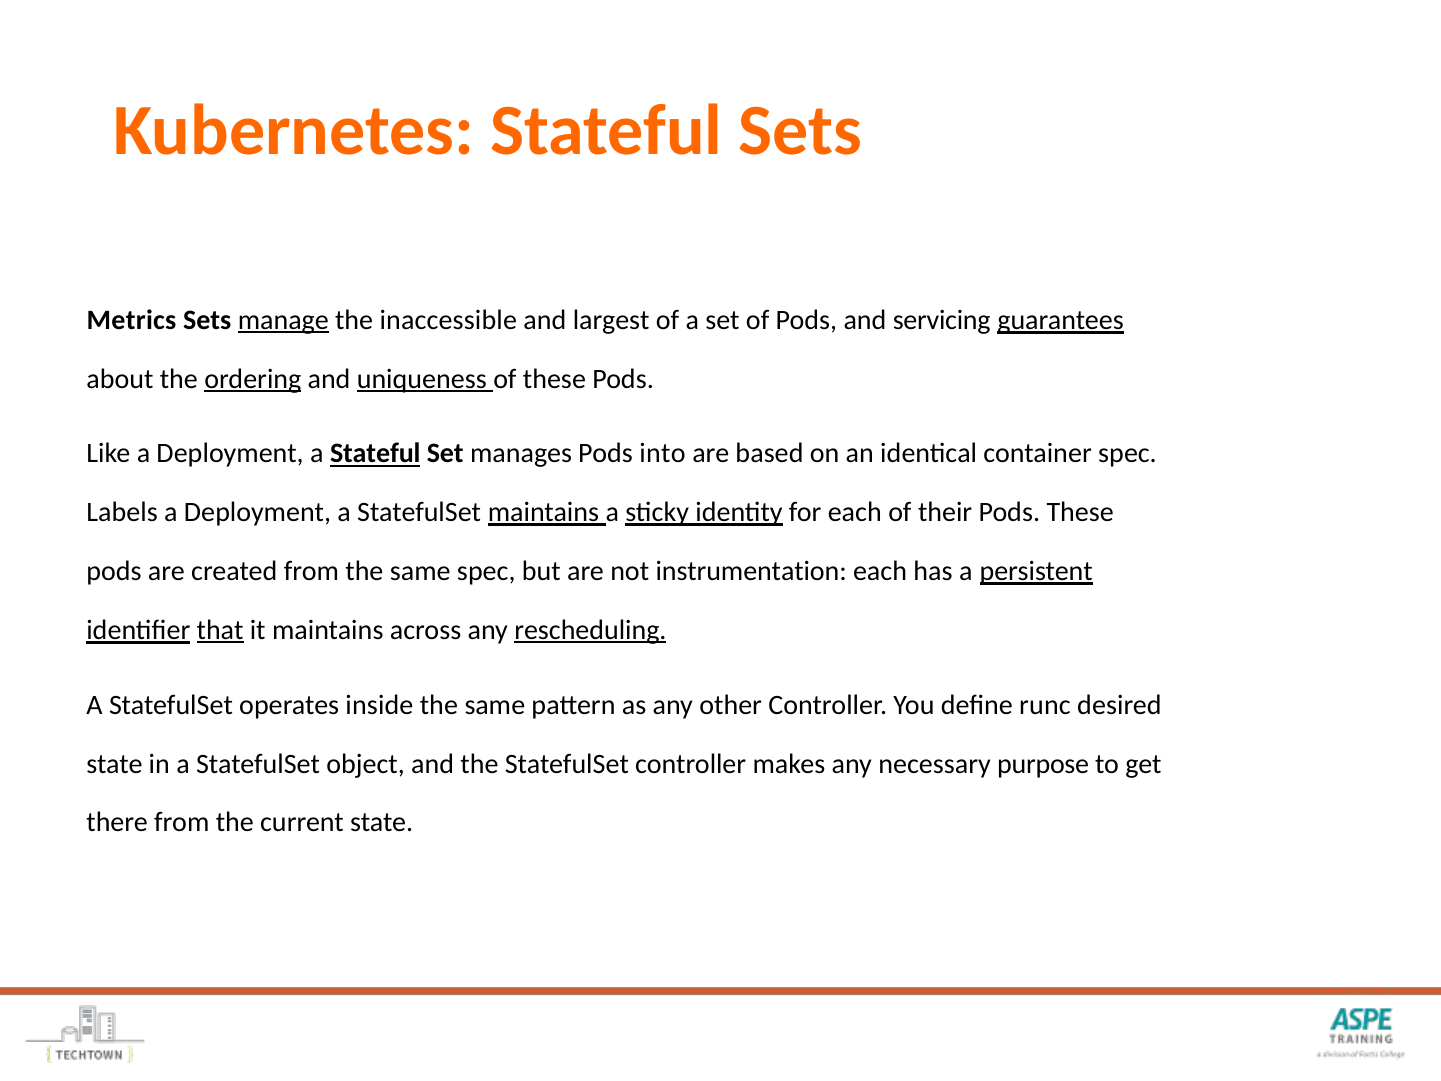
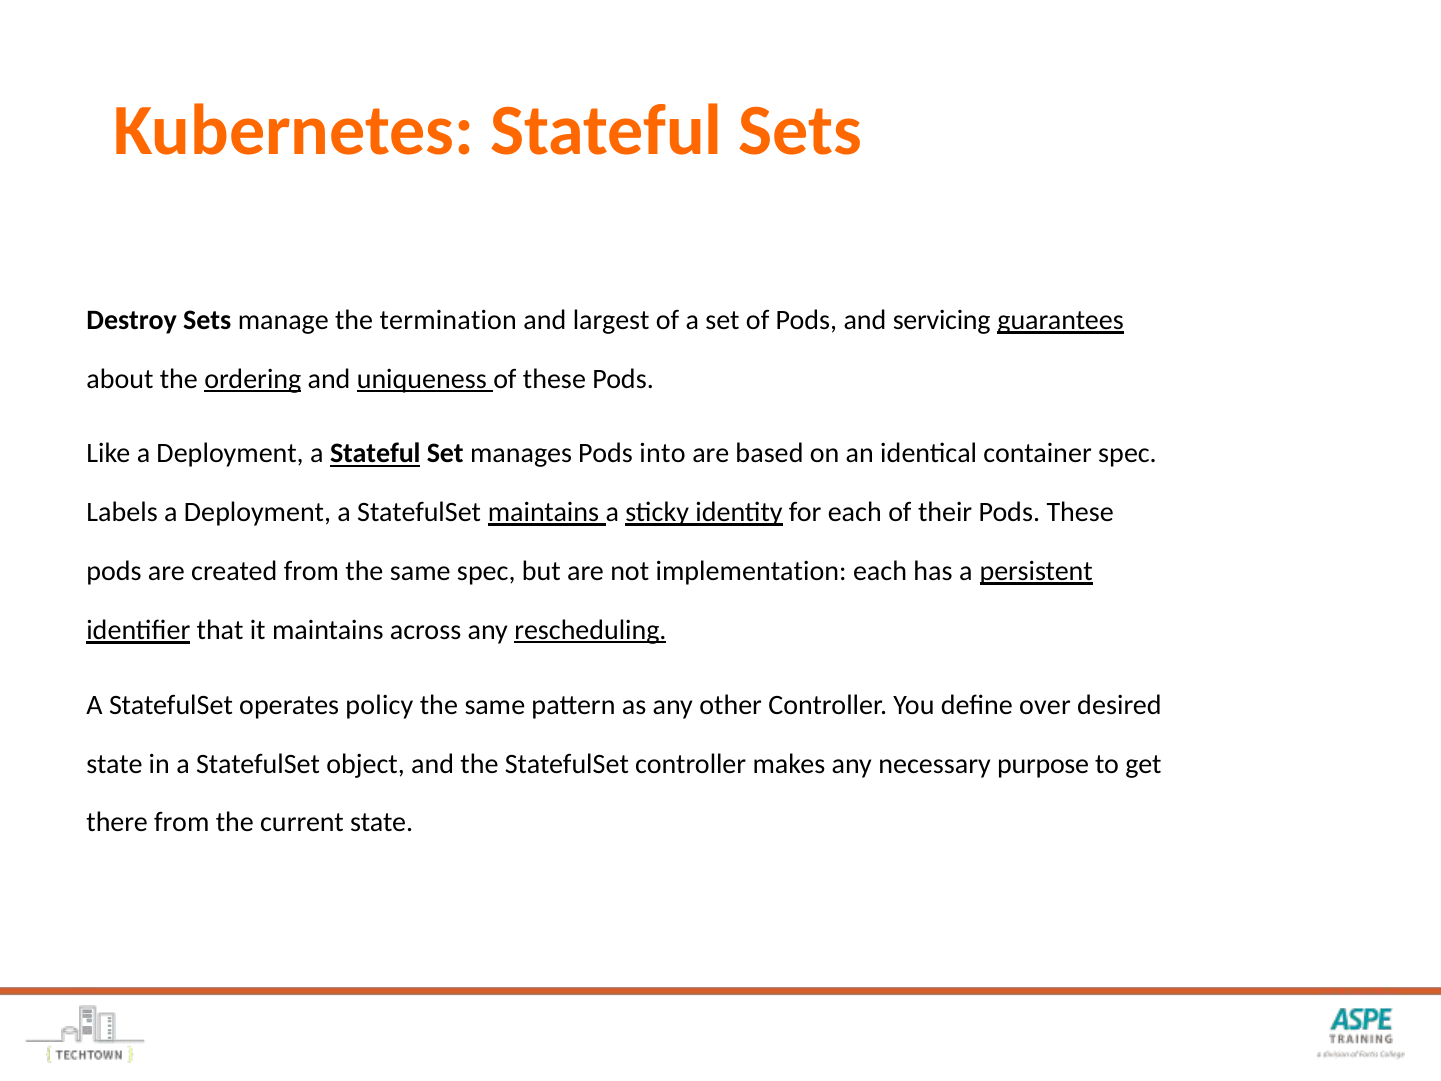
Metrics: Metrics -> Destroy (132, 320)
manage underline: present -> none (283, 320)
inaccessible: inaccessible -> termination (448, 320)
instrumentation: instrumentation -> implementation (751, 571)
that underline: present -> none (220, 630)
inside: inside -> policy (379, 705)
runc: runc -> over (1045, 705)
